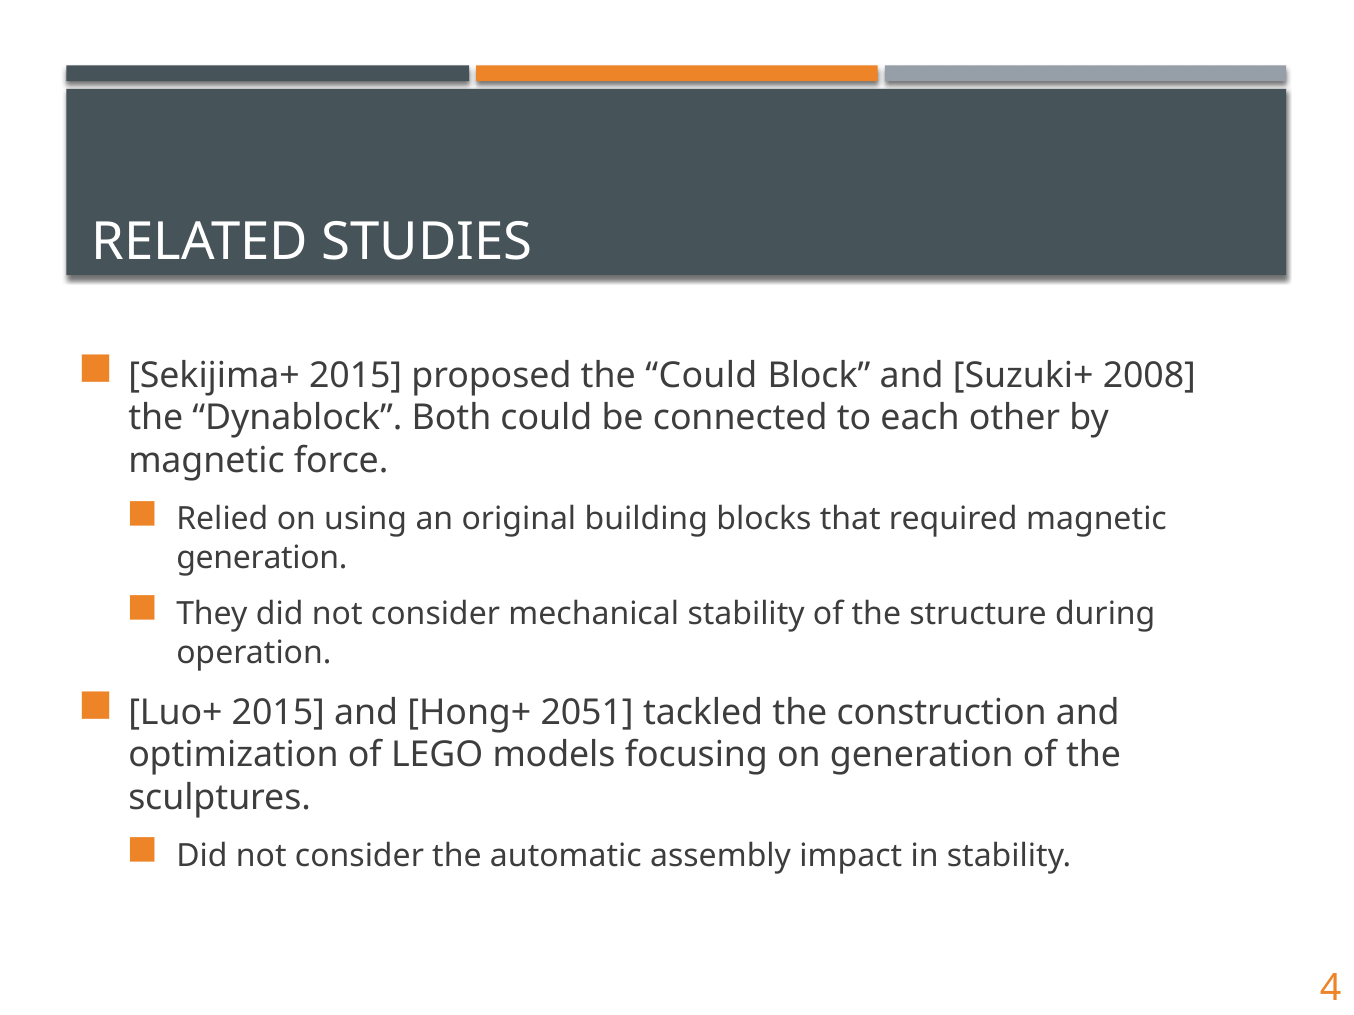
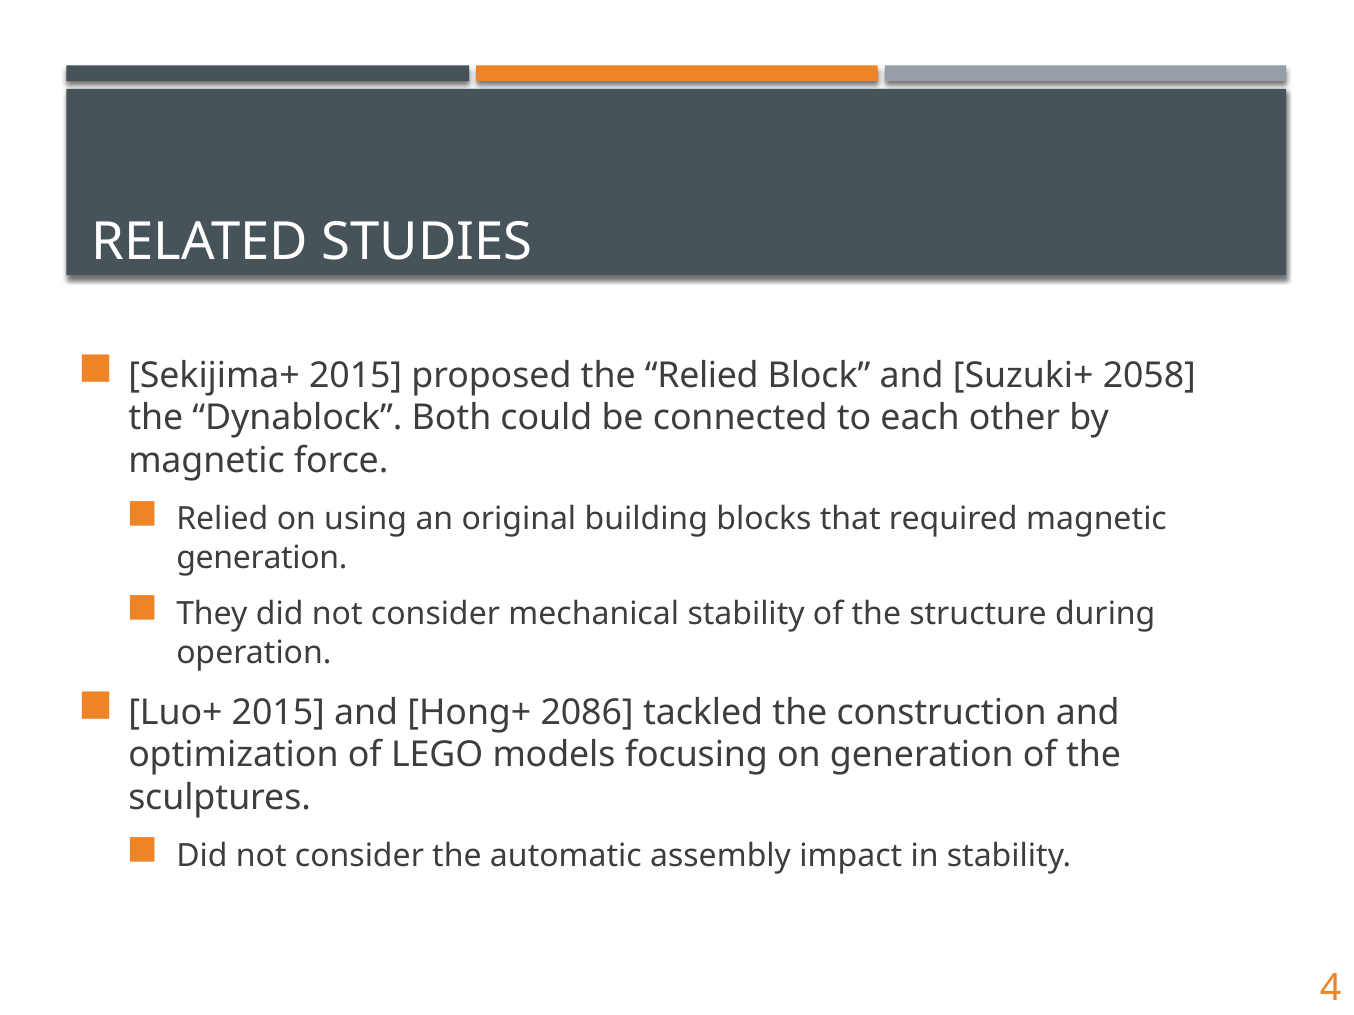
the Could: Could -> Relied (702, 376)
2008: 2008 -> 2058 (1149, 376)
2051: 2051 -> 2086 (587, 713)
